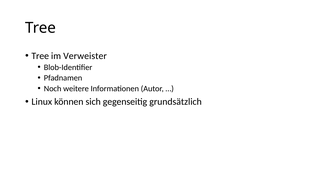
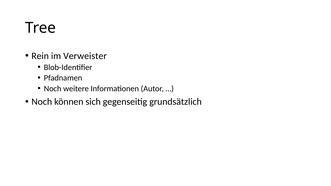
Tree: Tree -> Rein (40, 56)
Linux: Linux -> Noch (42, 102)
